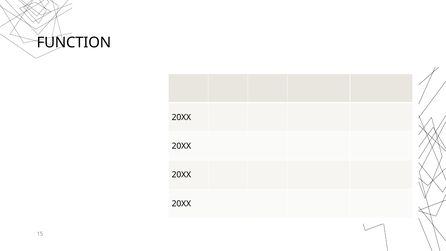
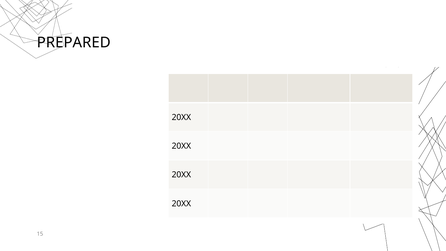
FUNCTION: FUNCTION -> PREPARED (74, 43)
